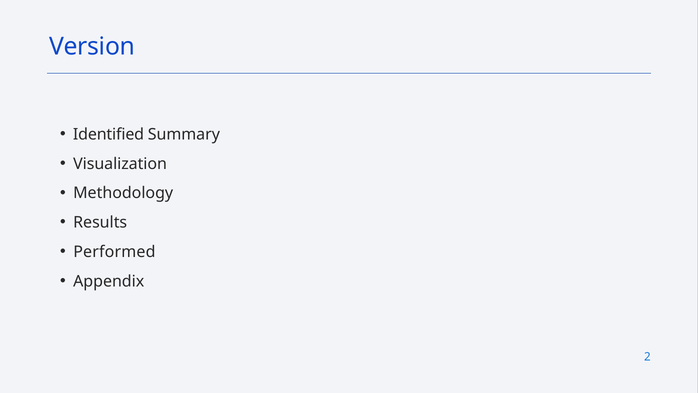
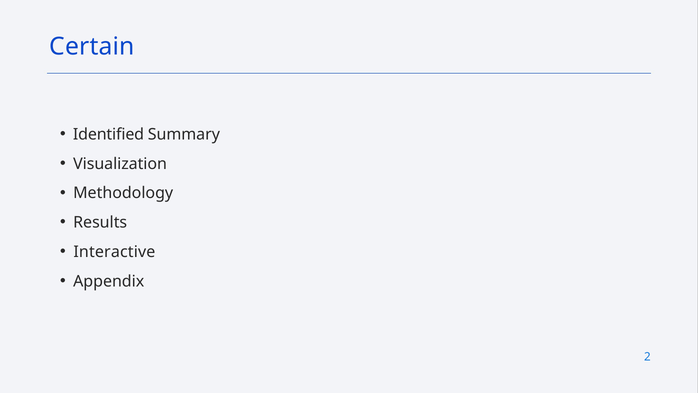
Version: Version -> Certain (92, 47)
Performed: Performed -> Interactive (114, 252)
